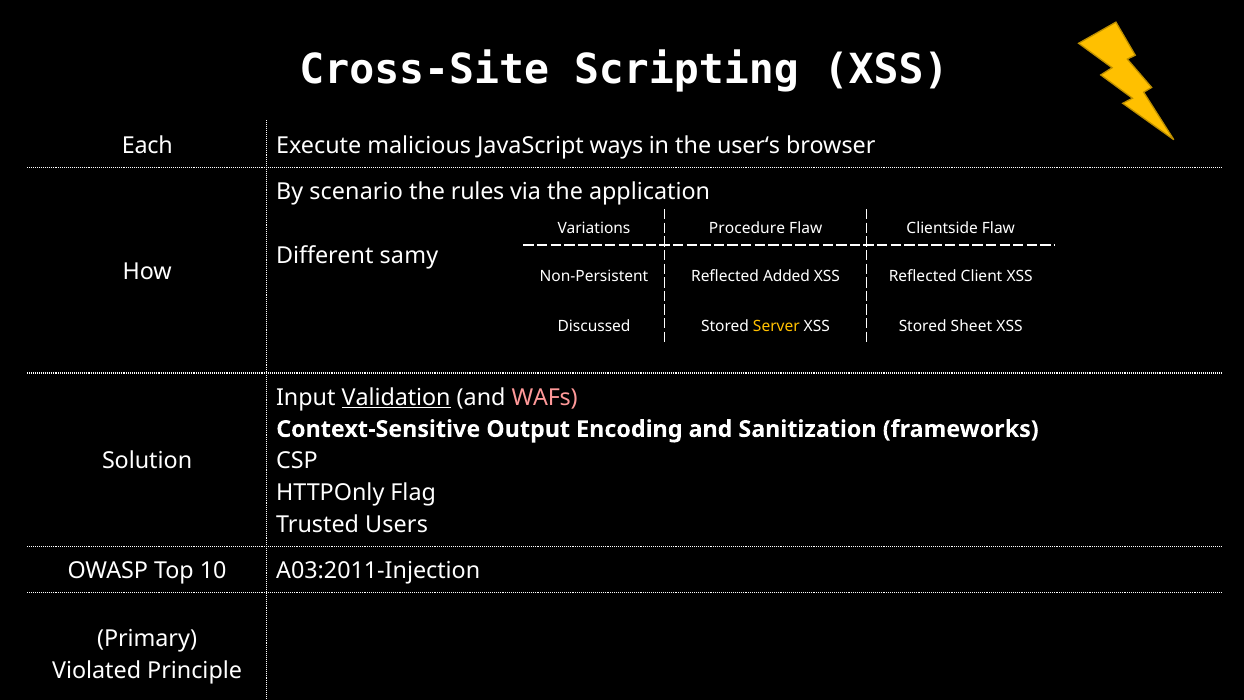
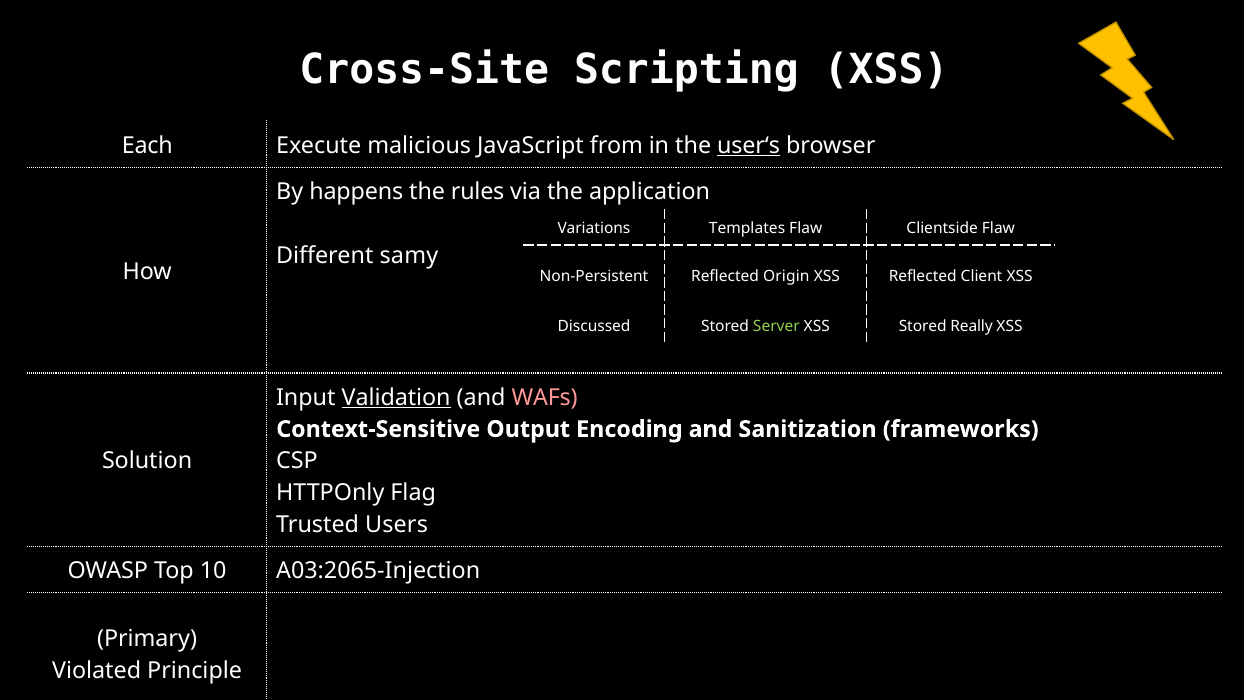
ways: ways -> from (616, 145)
user‘s underline: none -> present (749, 145)
scenario: scenario -> happens (356, 192)
Procedure: Procedure -> Templates (747, 228)
Added: Added -> Origin (786, 277)
Server colour: yellow -> light green (776, 326)
Sheet: Sheet -> Really (972, 326)
A03:2011-Injection: A03:2011-Injection -> A03:2065-Injection (378, 571)
